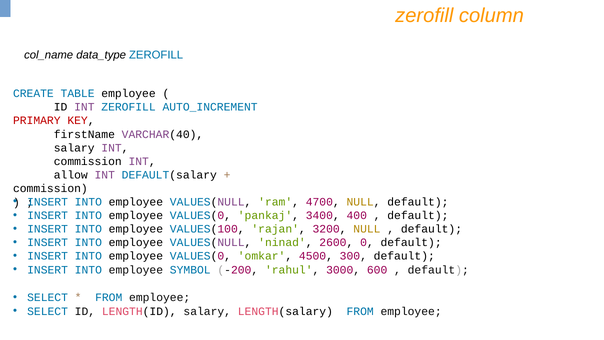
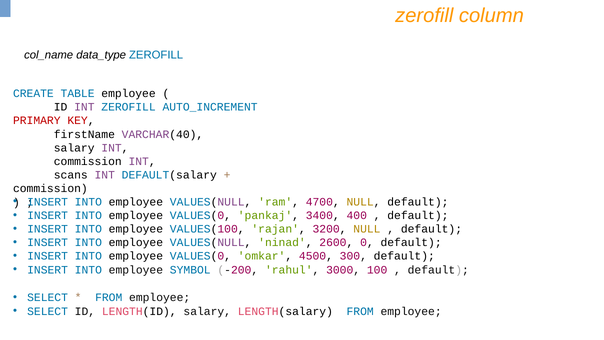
allow: allow -> scans (71, 175)
600: 600 -> 100 (377, 270)
